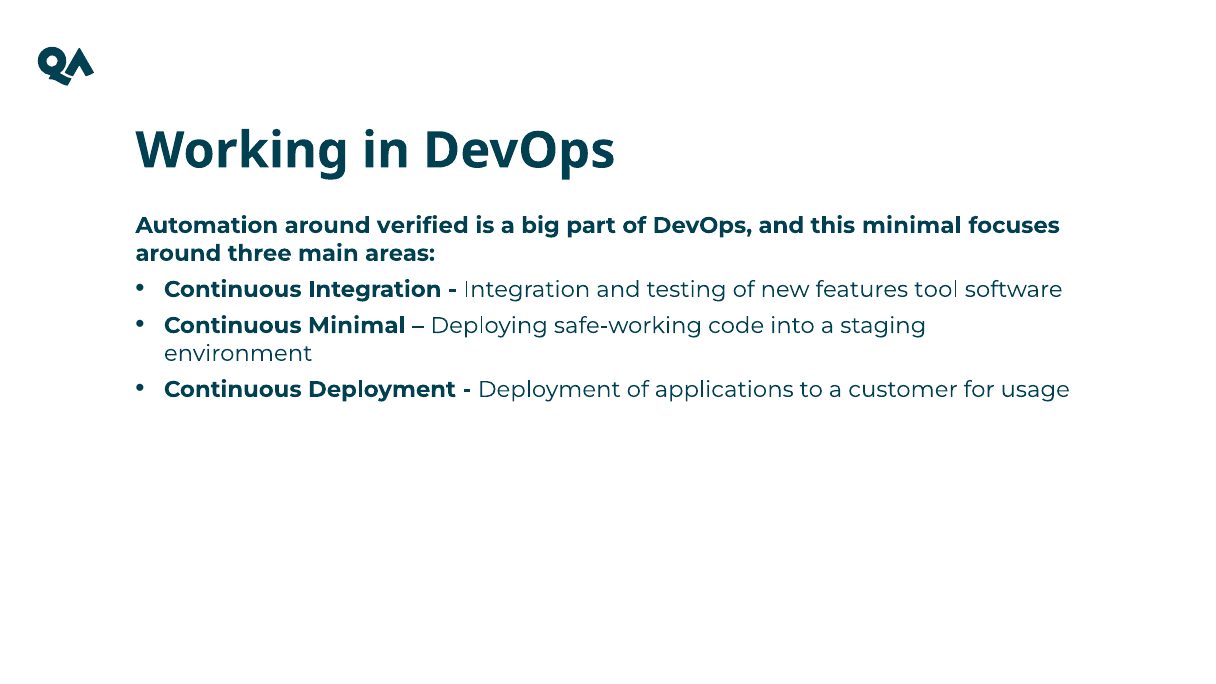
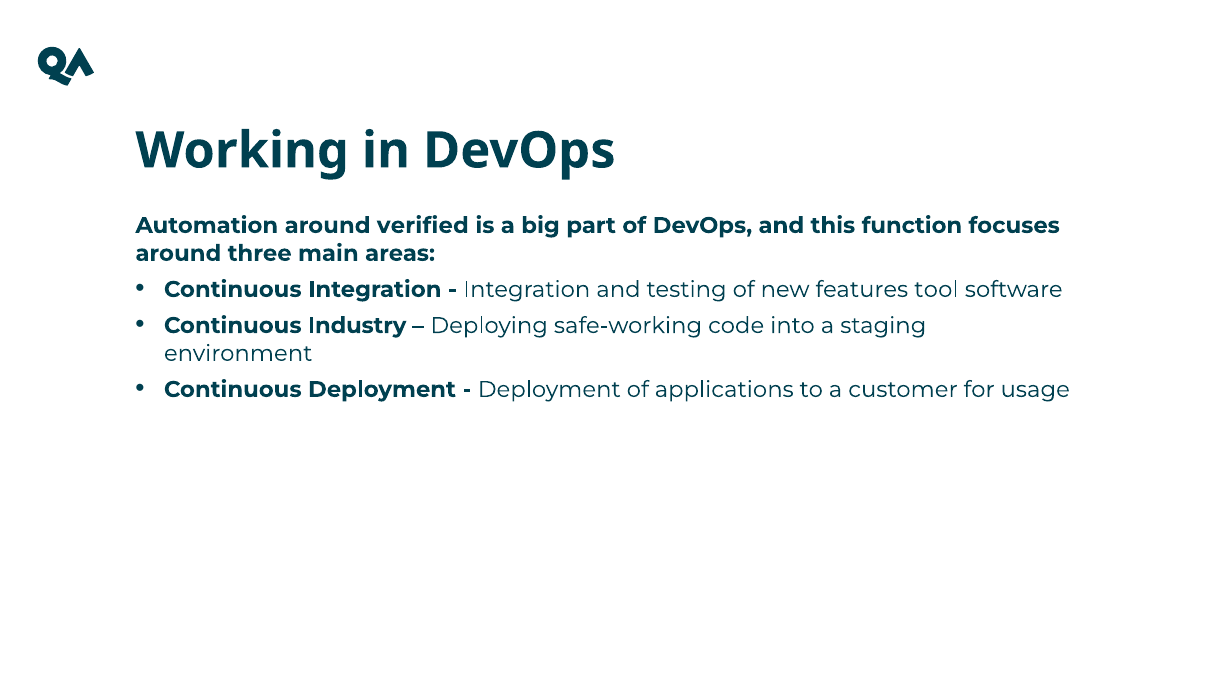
this minimal: minimal -> function (912, 225)
Continuous Minimal: Minimal -> Industry (357, 325)
